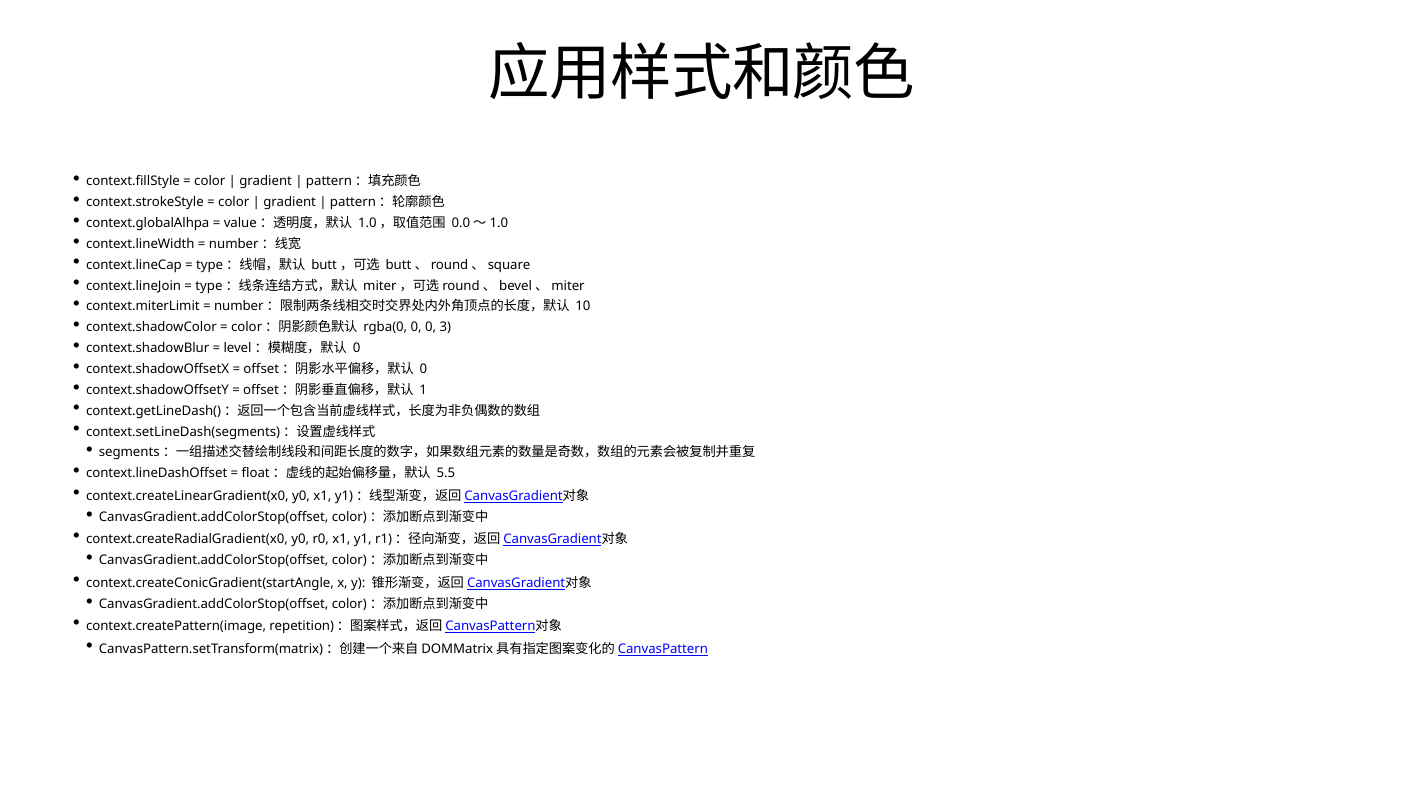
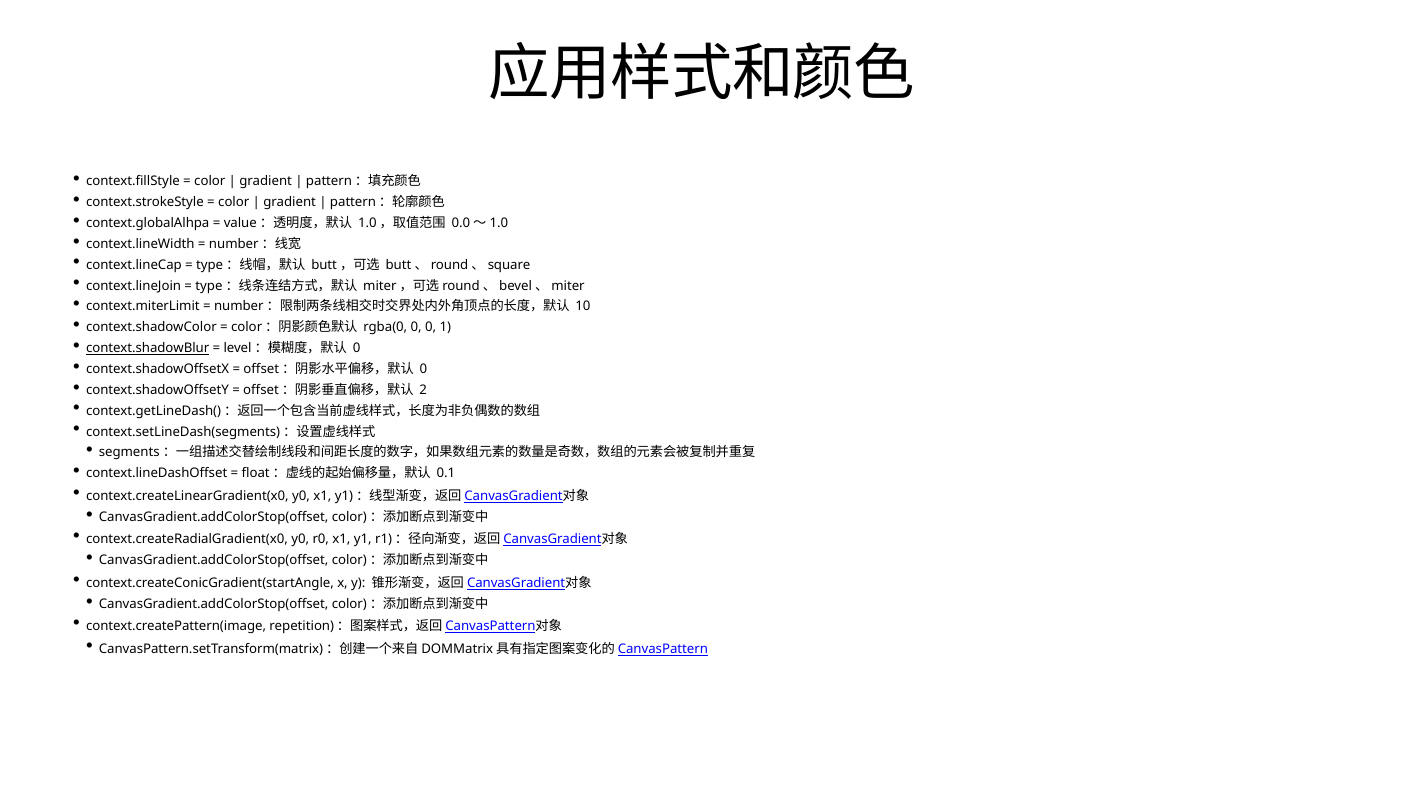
3: 3 -> 1 (445, 327)
context.shadowBlur underline: none -> present (148, 348)
1: 1 -> 2 (423, 390)
5.5: 5.5 -> 0.1 (446, 473)
